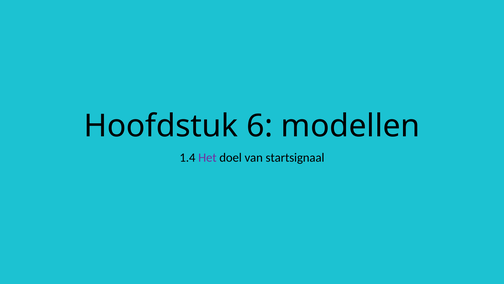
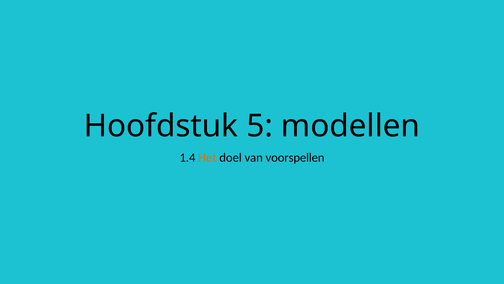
6: 6 -> 5 (260, 126)
Het colour: purple -> orange (207, 158)
startsignaal: startsignaal -> voorspellen (295, 158)
